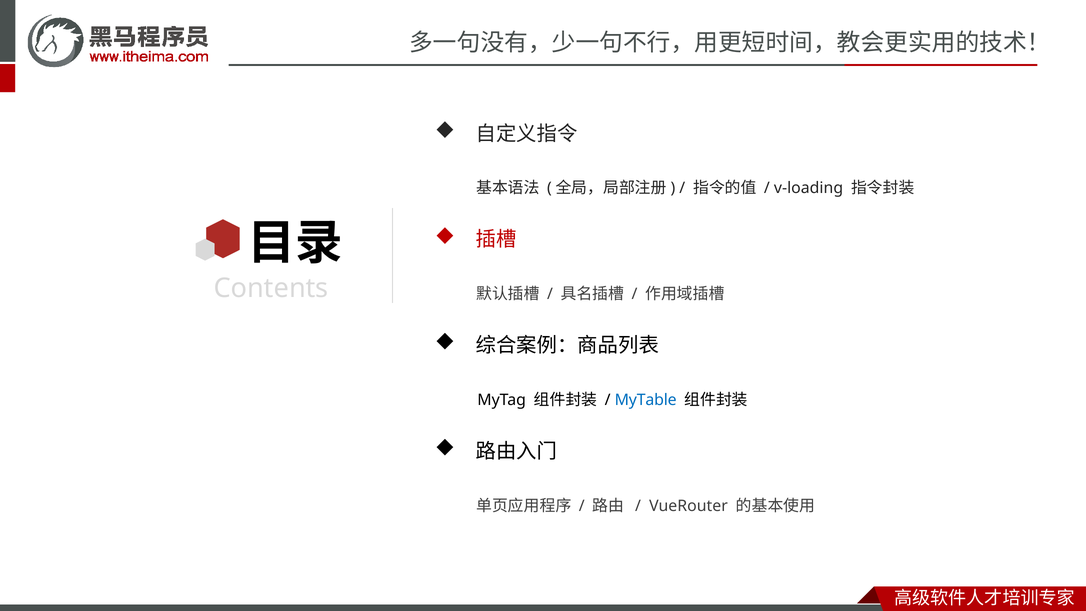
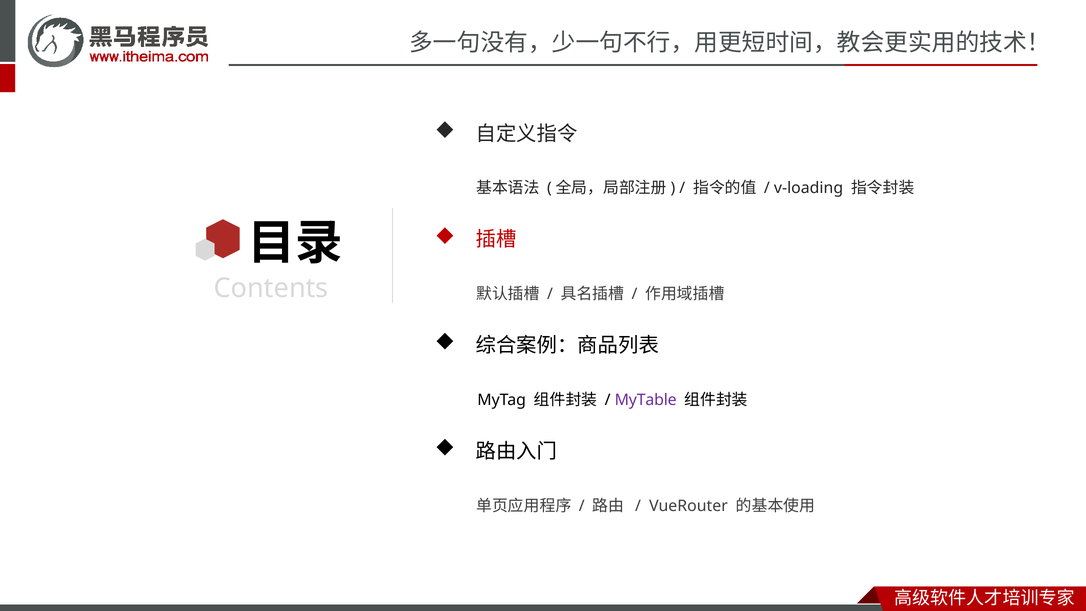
MyTable colour: blue -> purple (646, 400)
